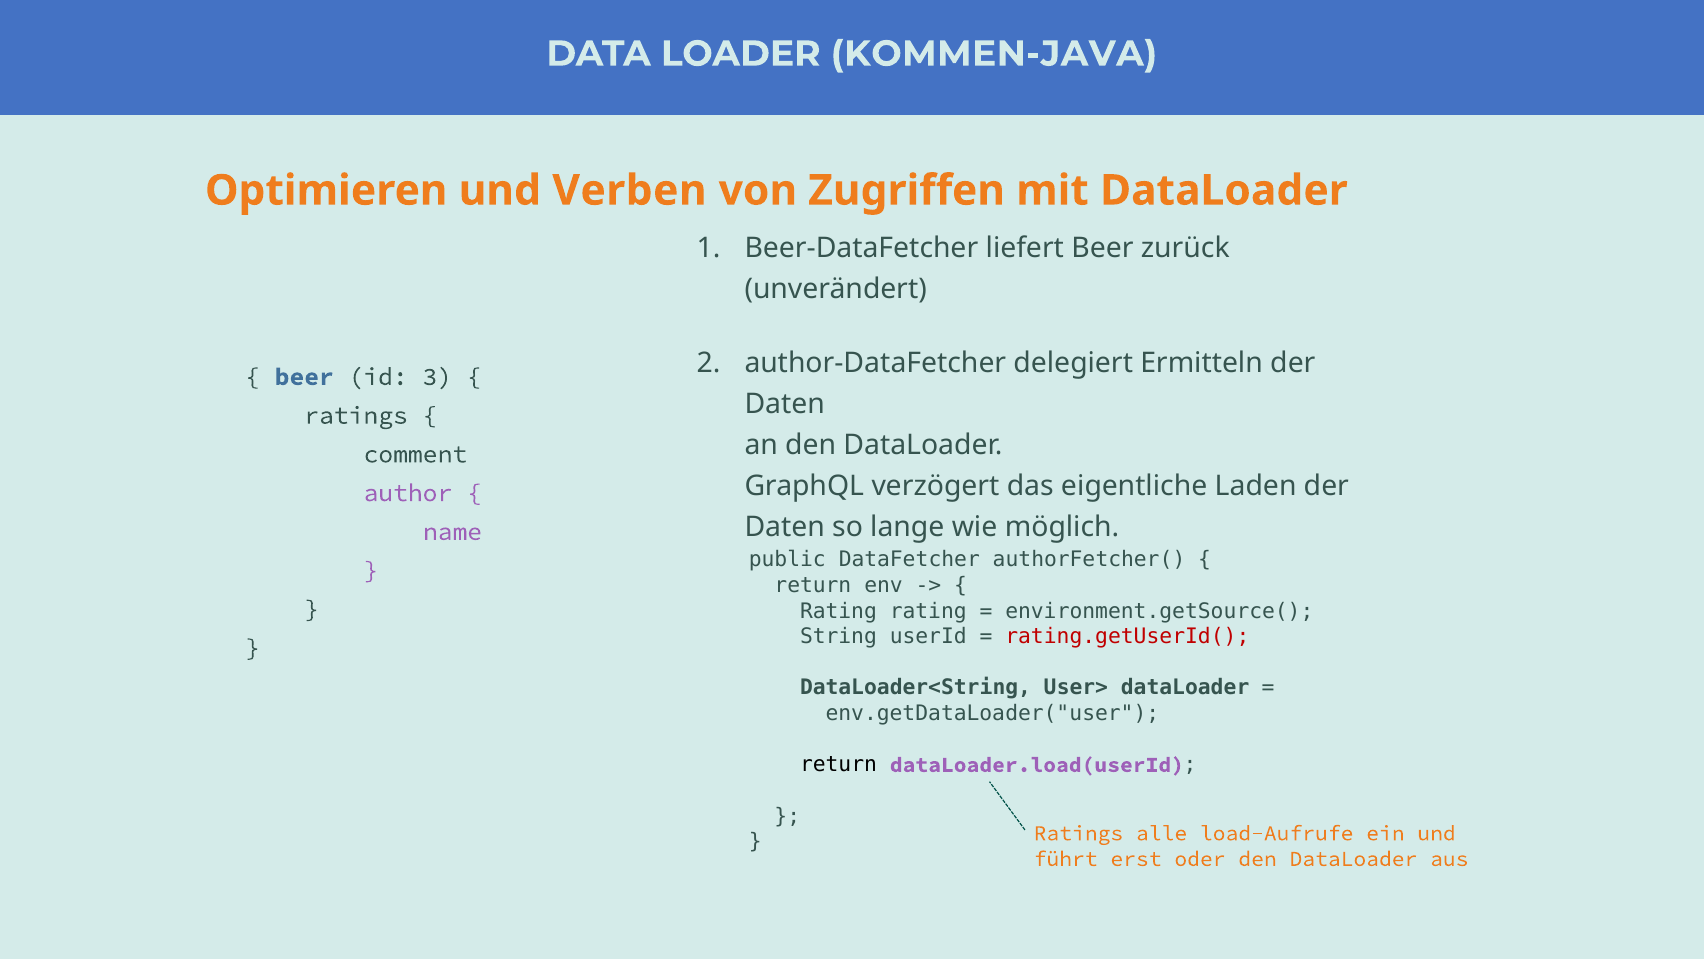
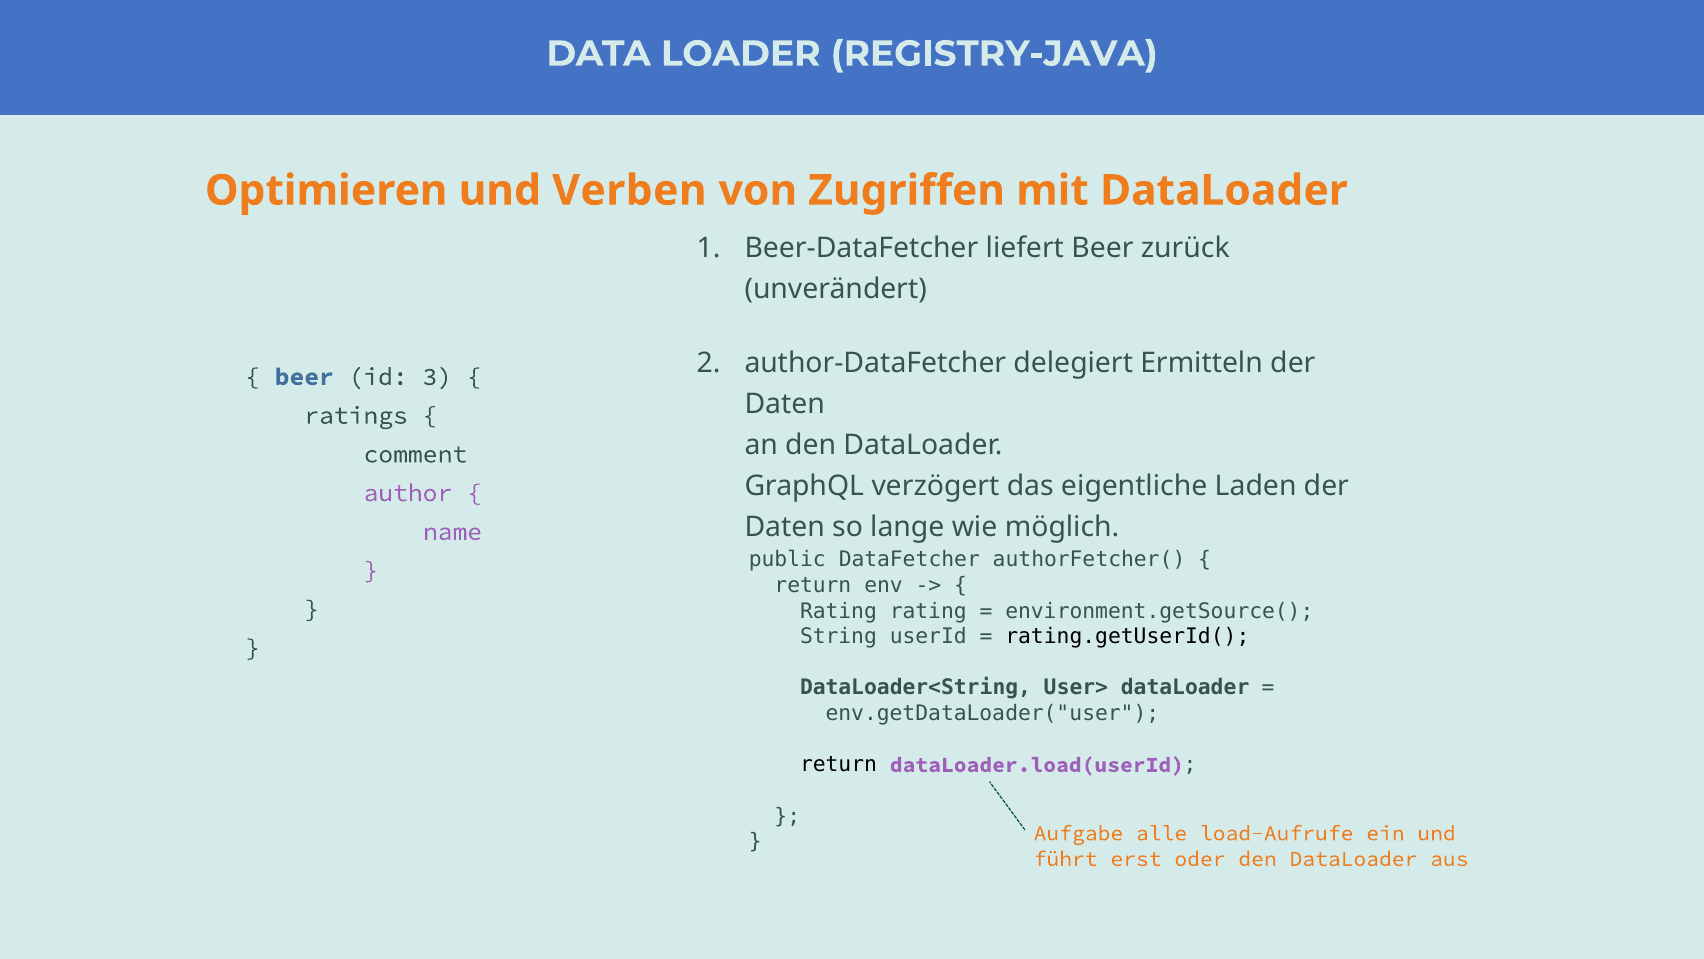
KOMMEN-JAVA: KOMMEN-JAVA -> REGISTRY-JAVA (994, 54)
rating.getUserId( colour: red -> black (1127, 636)
Ratings: Ratings -> Aufgabe (1078, 833)
